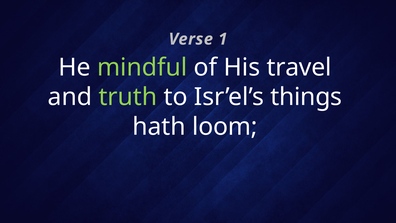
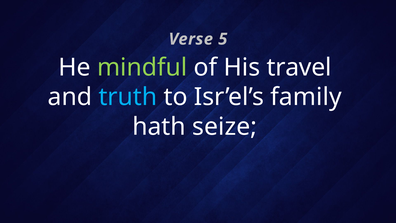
1: 1 -> 5 (223, 39)
truth colour: light green -> light blue (128, 97)
things: things -> family (306, 97)
loom: loom -> seize (225, 127)
